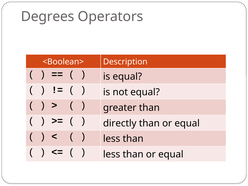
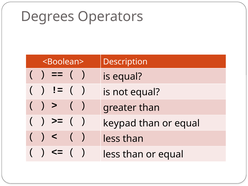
directly: directly -> keypad (120, 123)
